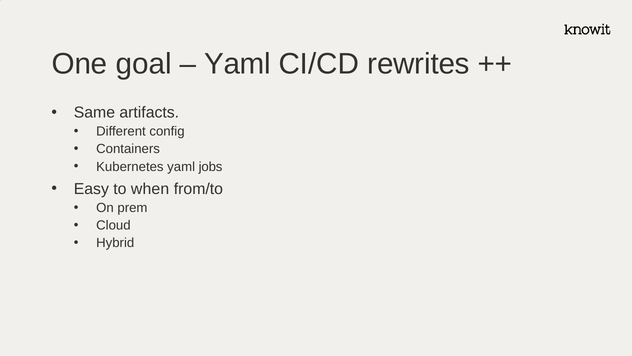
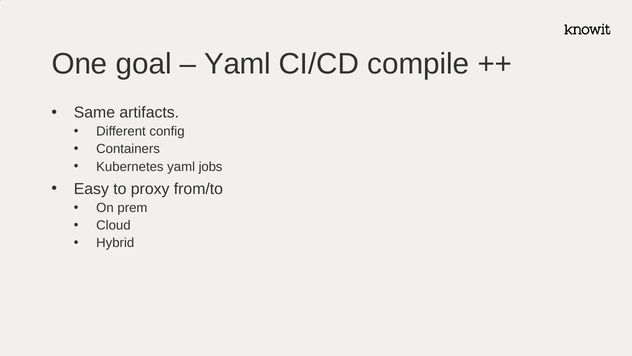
rewrites: rewrites -> compile (418, 64)
when: when -> proxy (150, 189)
